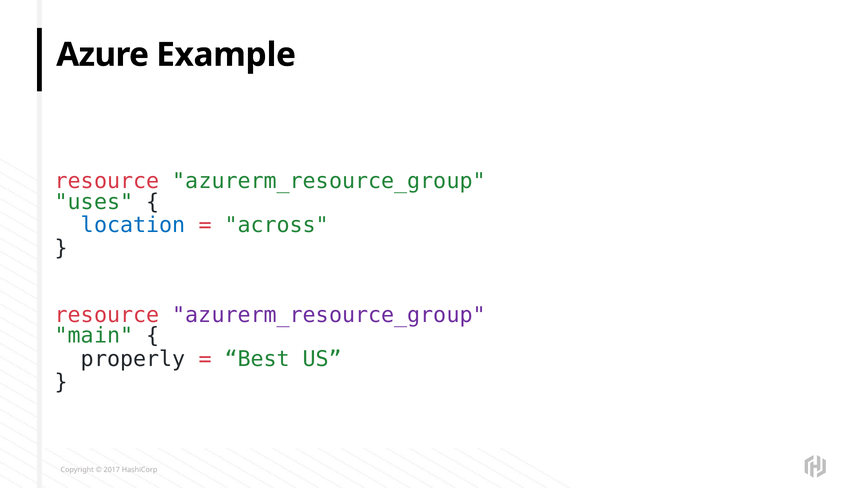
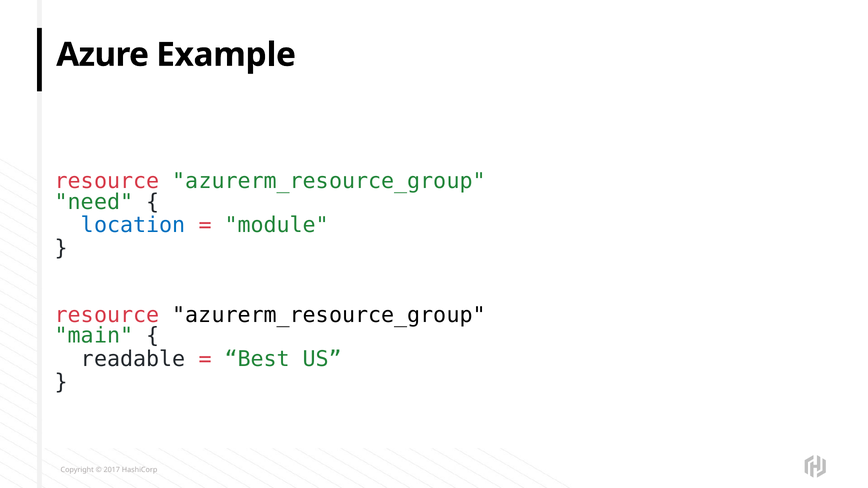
uses: uses -> need (94, 202)
across: across -> module (277, 225)
azurerm_resource_group colour: purple -> black (329, 315)
properly: properly -> readable (133, 359)
